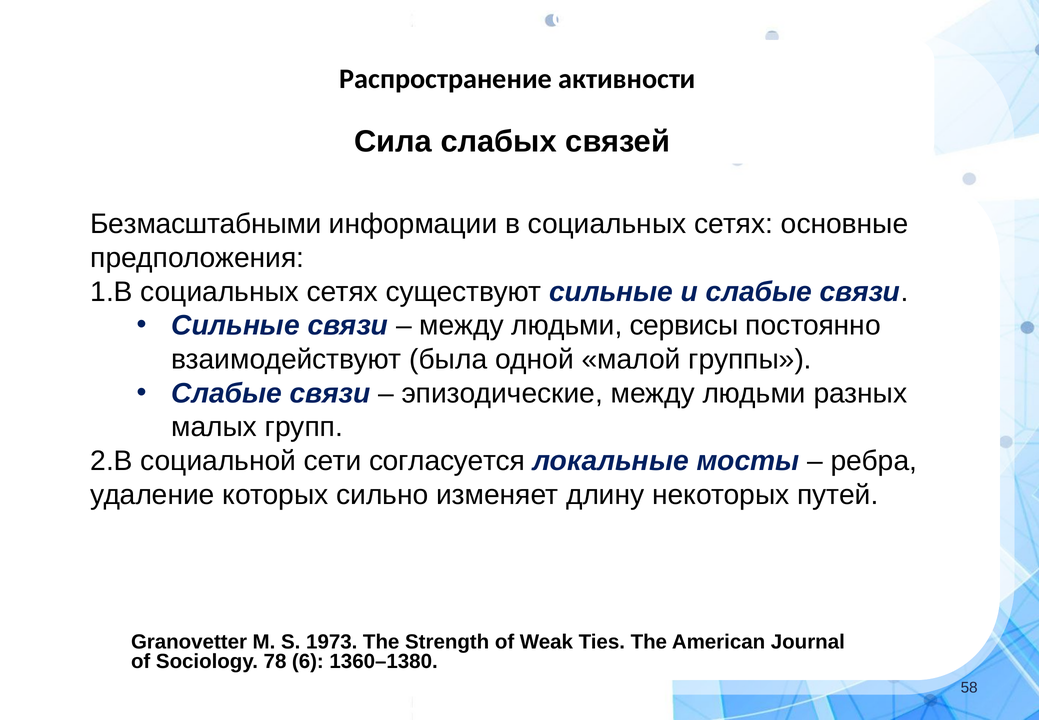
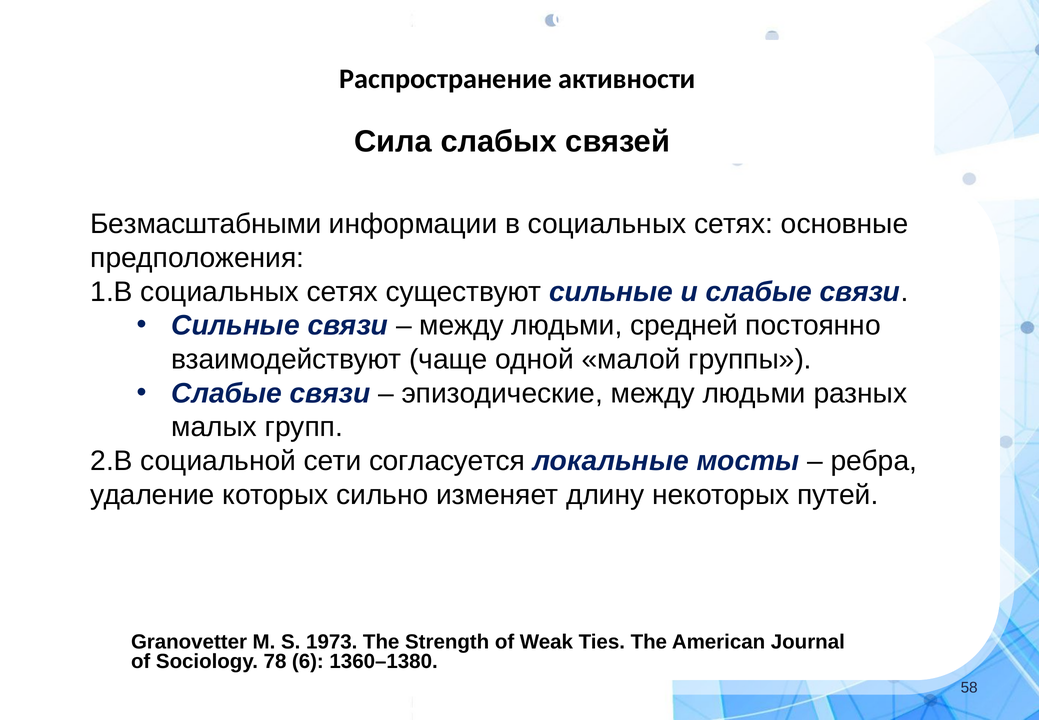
сервисы: сервисы -> средней (684, 326)
была: была -> чаще (448, 360)
